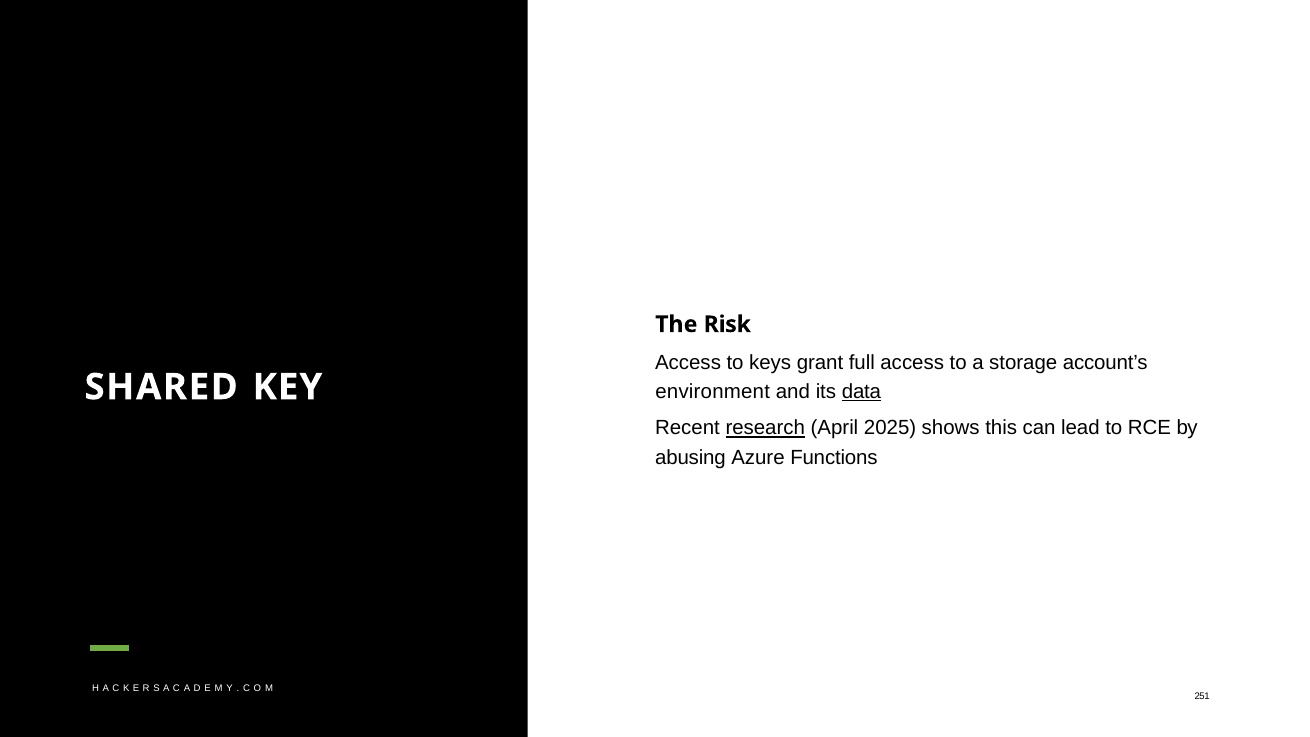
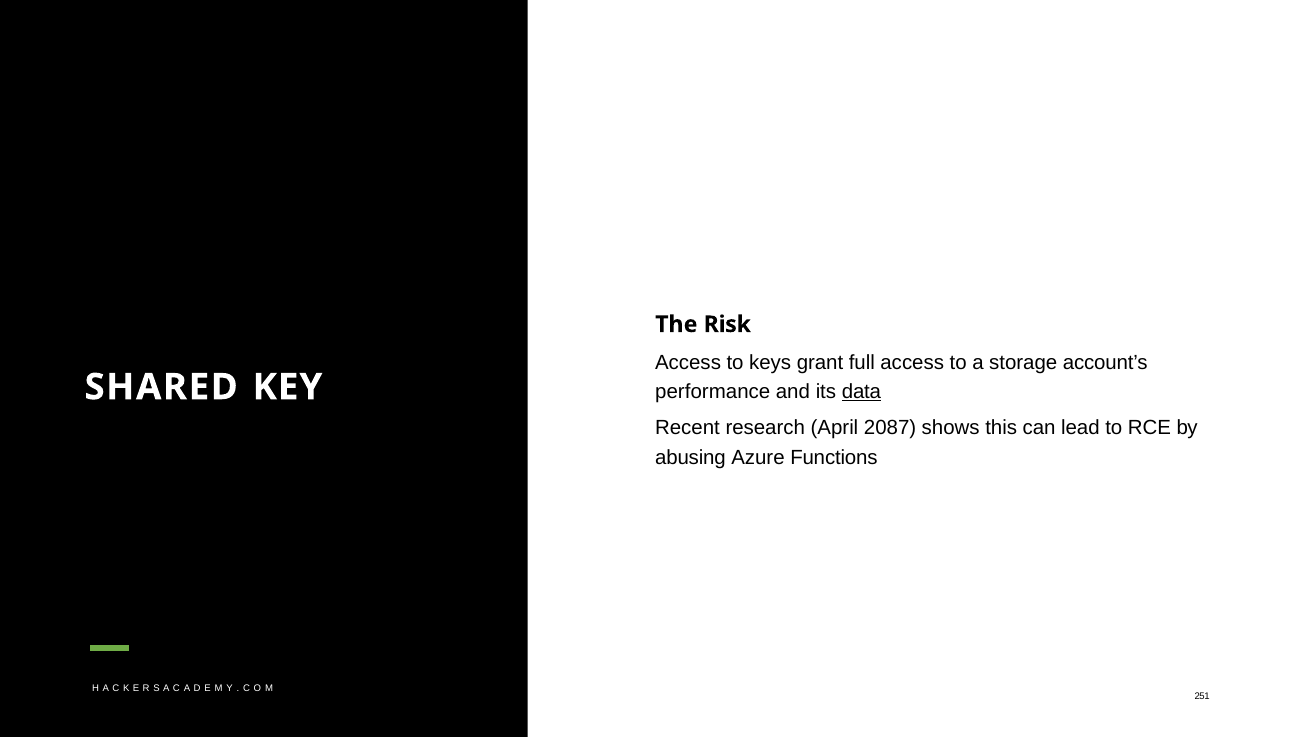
environment: environment -> performance (713, 392)
research underline: present -> none (765, 428)
2025: 2025 -> 2087 (890, 428)
